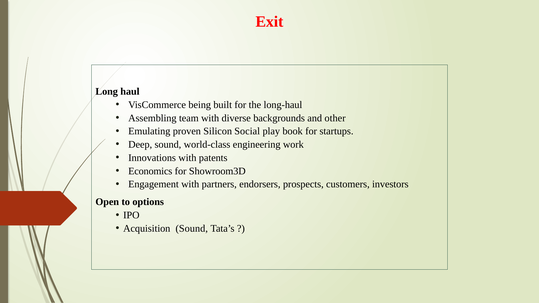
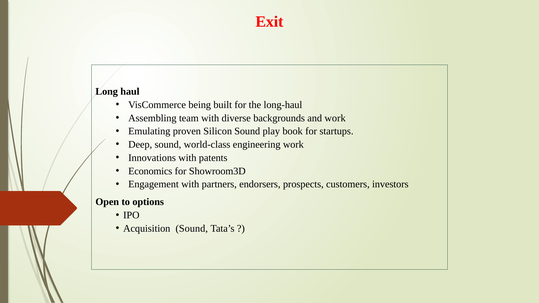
and other: other -> work (335, 118)
Silicon Social: Social -> Sound (247, 131)
